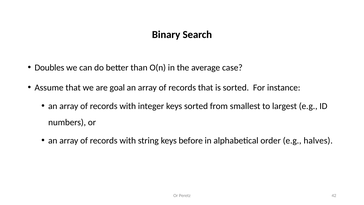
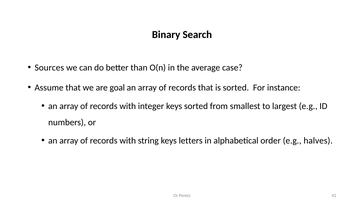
Doubles: Doubles -> Sources (49, 67)
before: before -> letters (191, 141)
